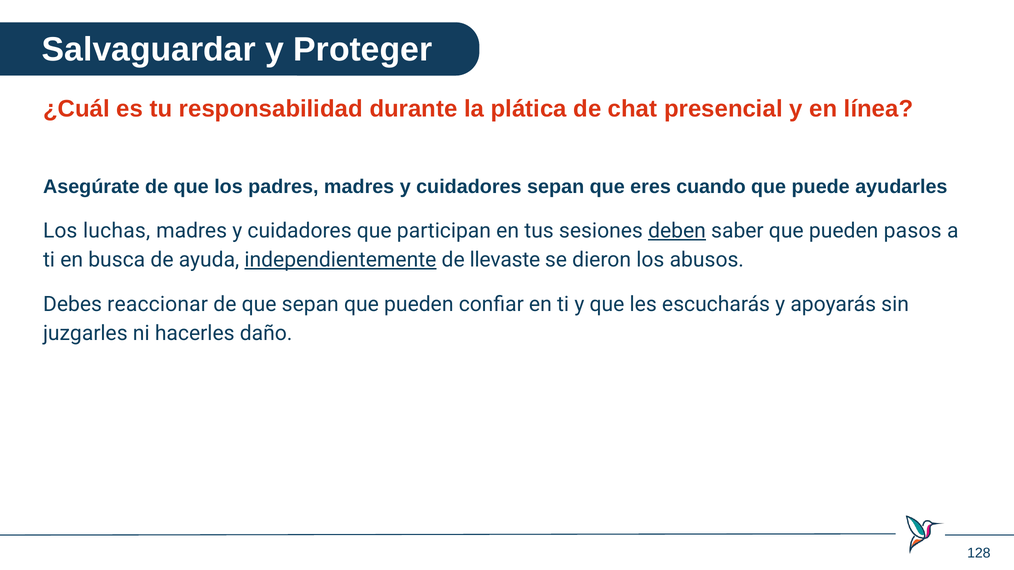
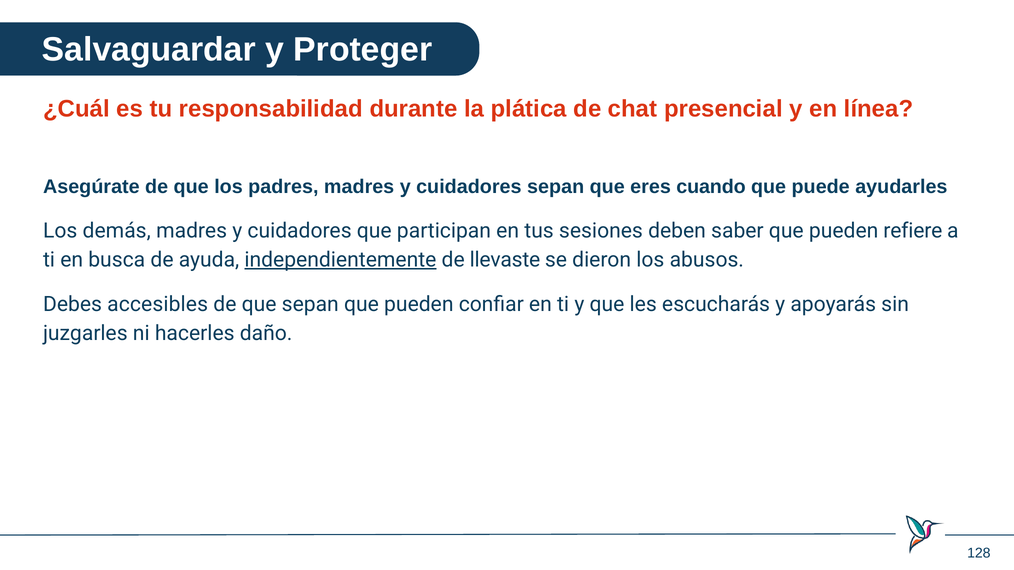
luchas: luchas -> demás (117, 231)
deben underline: present -> none (677, 231)
pasos: pasos -> refiere (913, 231)
reaccionar: reaccionar -> accesibles (158, 305)
